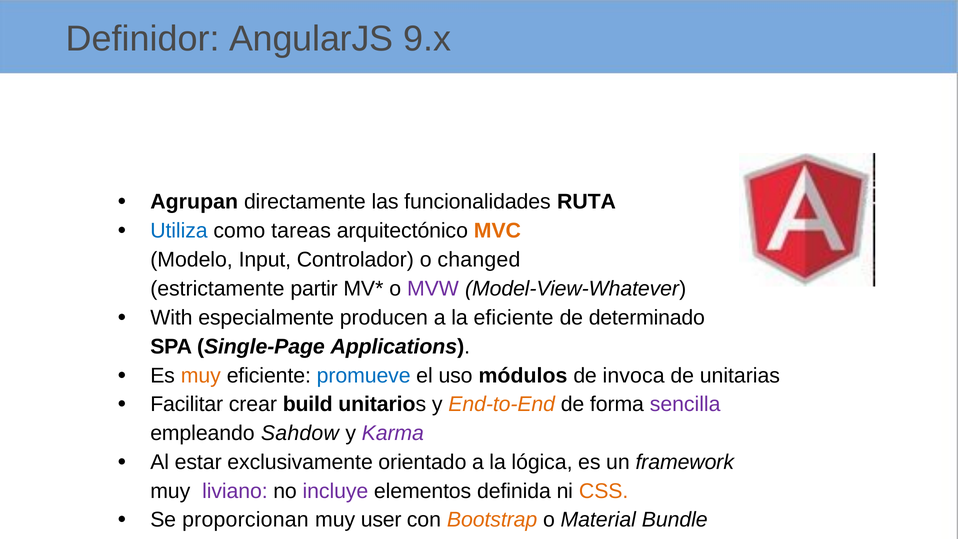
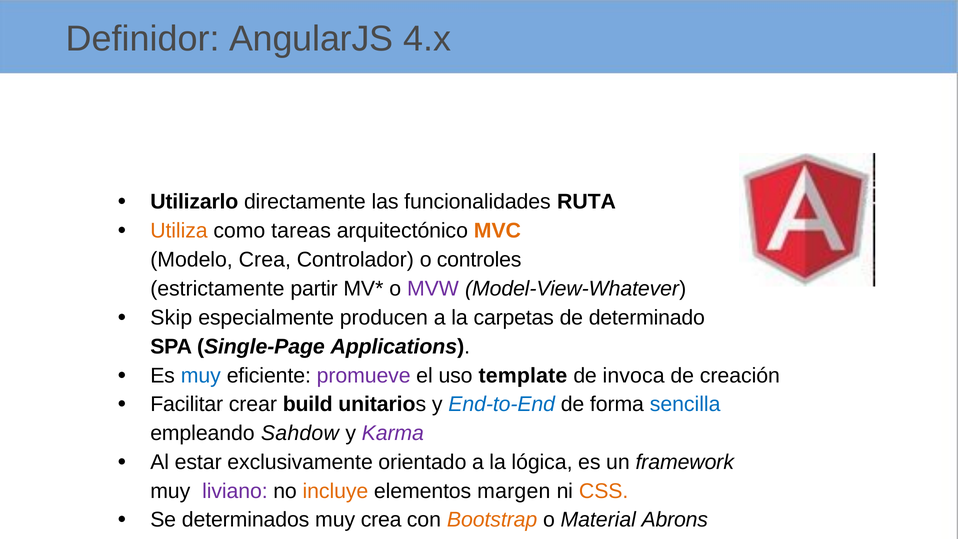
9.x: 9.x -> 4.x (427, 39)
Agrupan: Agrupan -> Utilizarlo (194, 202)
Utiliza colour: blue -> orange (179, 231)
Modelo Input: Input -> Crea (265, 260)
changed: changed -> controles (479, 260)
With: With -> Skip (171, 318)
la eficiente: eficiente -> carpetas (514, 318)
muy colour: orange -> blue (201, 376)
promueve colour: blue -> purple (364, 376)
módulos: módulos -> template (523, 376)
unitarias: unitarias -> creación (740, 376)
End-to-End colour: orange -> blue (502, 404)
sencilla colour: purple -> blue (685, 404)
incluye colour: purple -> orange (335, 491)
definida: definida -> margen (514, 491)
proporcionan: proporcionan -> determinados (246, 520)
muy user: user -> crea (381, 520)
Bundle: Bundle -> Abrons (675, 520)
